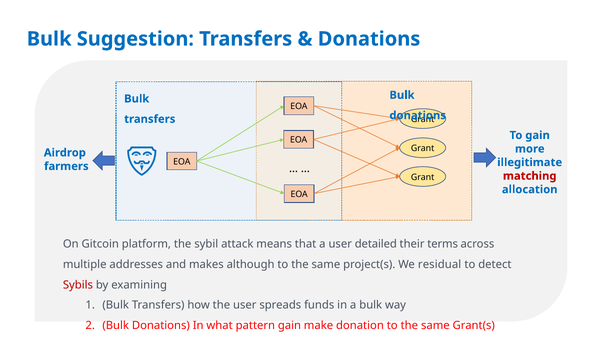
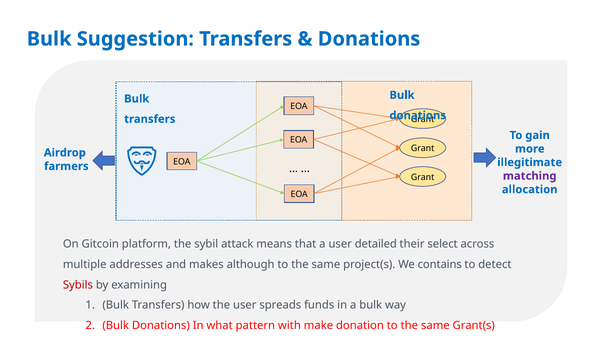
matching colour: red -> purple (530, 176)
terms: terms -> select (443, 244)
residual: residual -> contains (440, 264)
pattern gain: gain -> with (289, 325)
